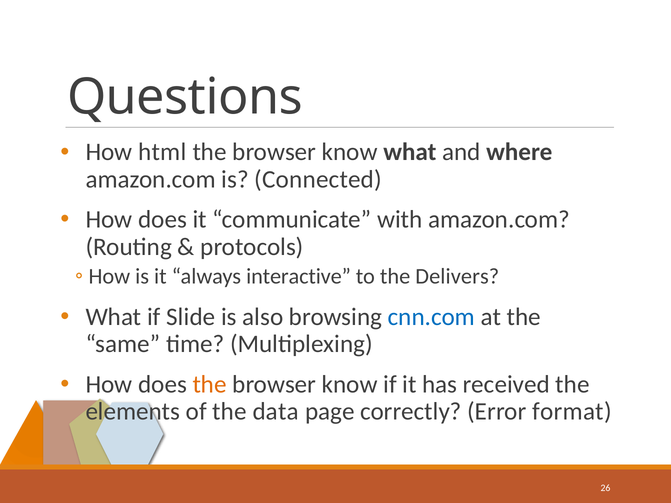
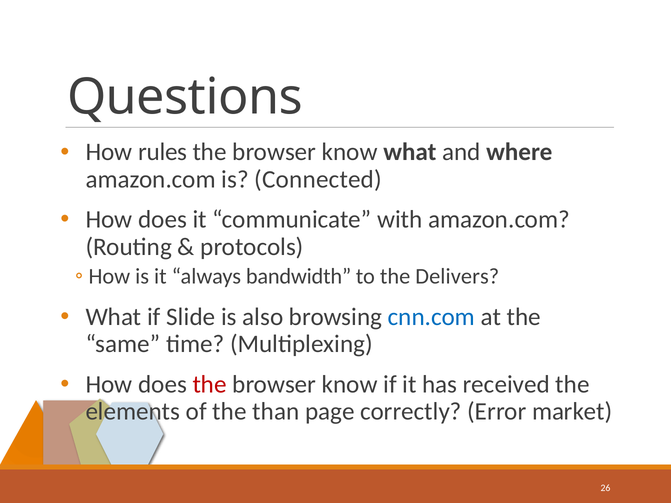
html: html -> rules (163, 152)
interactive: interactive -> bandwidth (299, 276)
the colour: orange -> red (210, 384)
data: data -> than (276, 412)
format: format -> market (572, 412)
